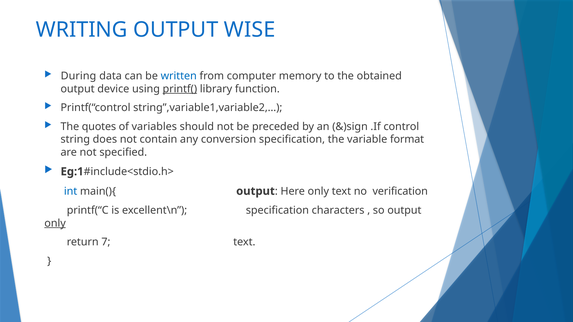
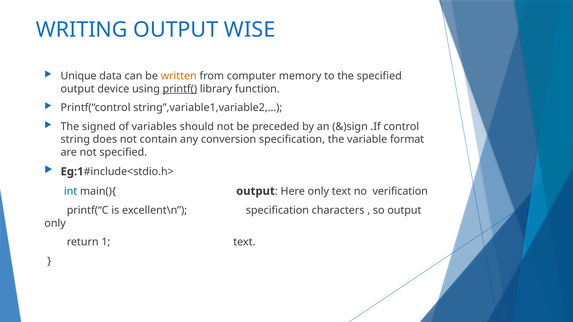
During: During -> Unique (79, 76)
written colour: blue -> orange (179, 76)
the obtained: obtained -> specified (379, 76)
quotes: quotes -> signed (99, 127)
only underline: present -> none (55, 223)
7: 7 -> 1 (106, 242)
